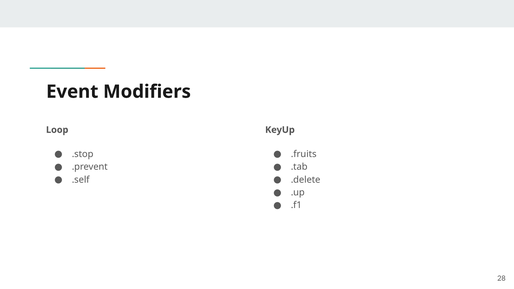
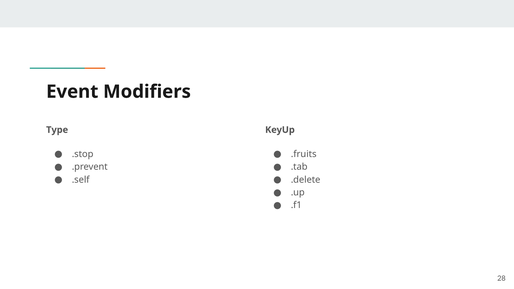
Loop: Loop -> Type (57, 130)
